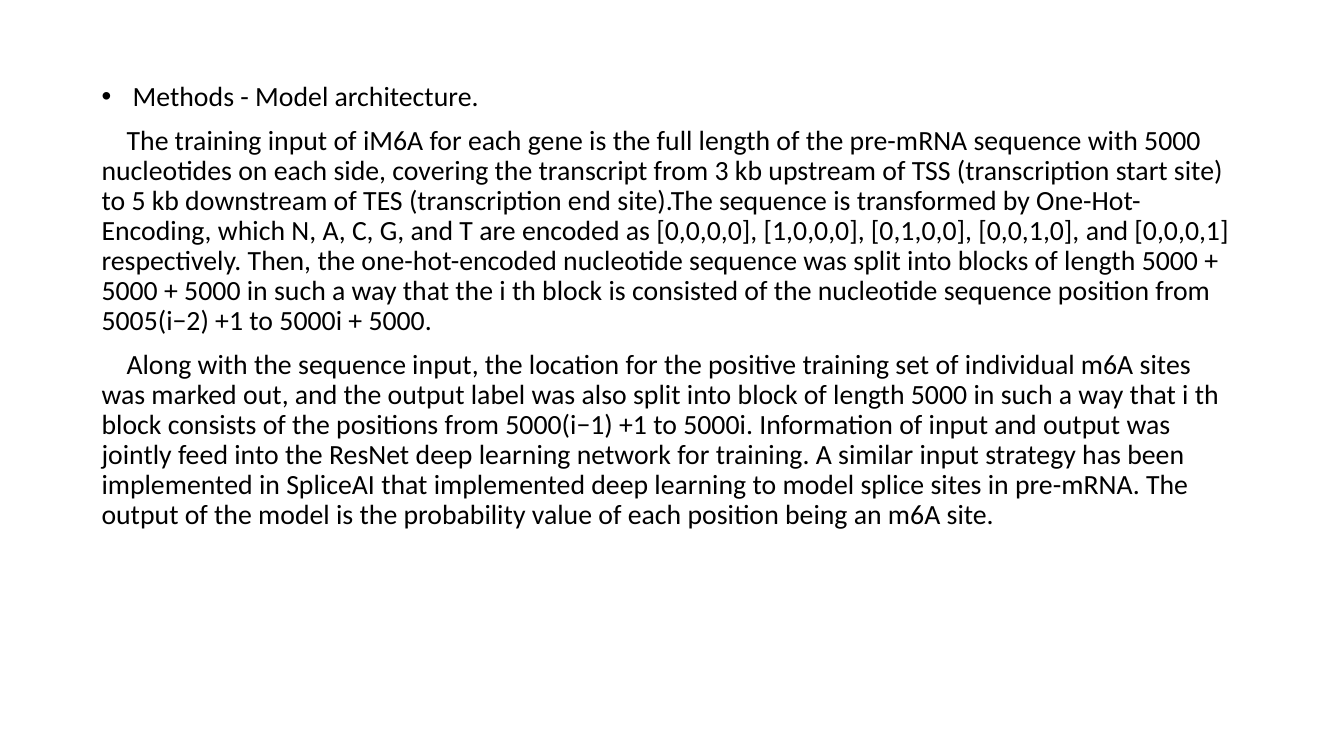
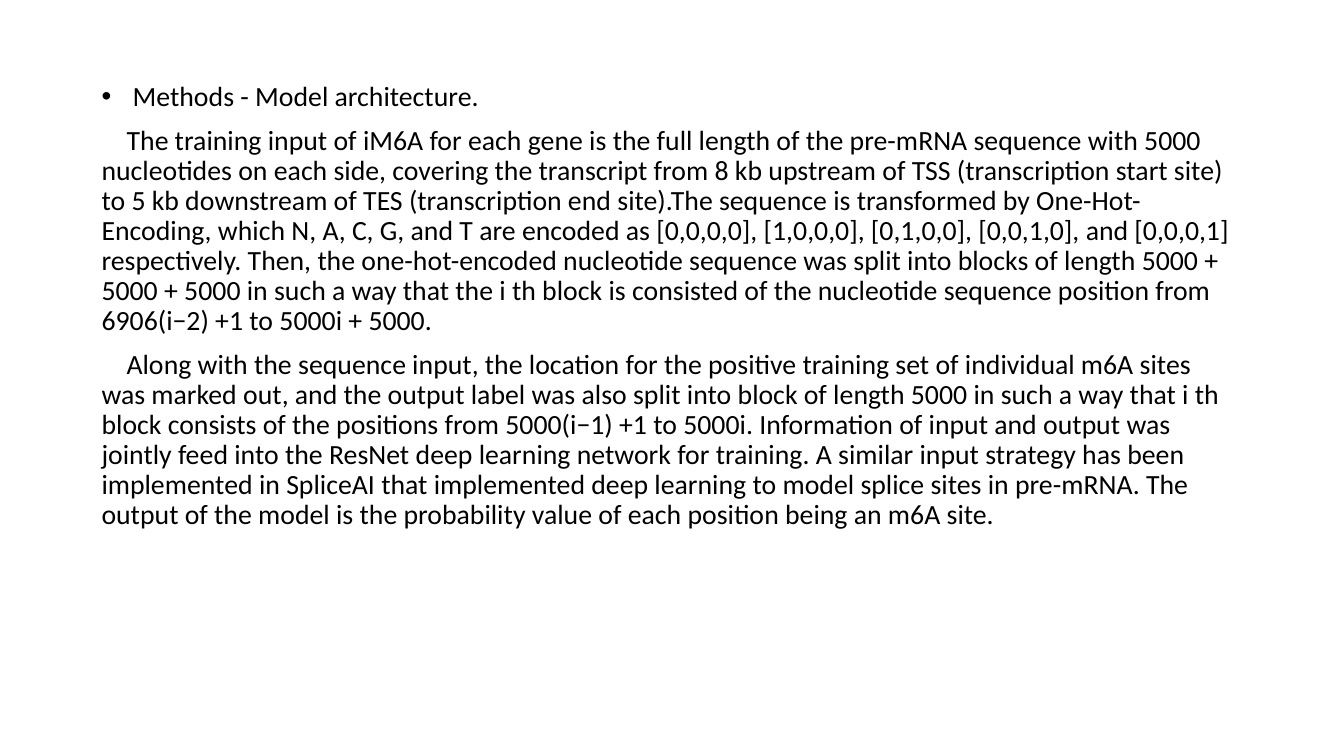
3: 3 -> 8 (722, 171)
5005(i−2: 5005(i−2 -> 6906(i−2 (155, 321)
